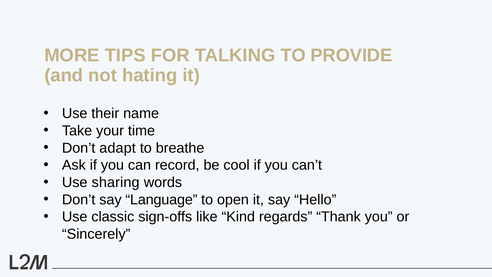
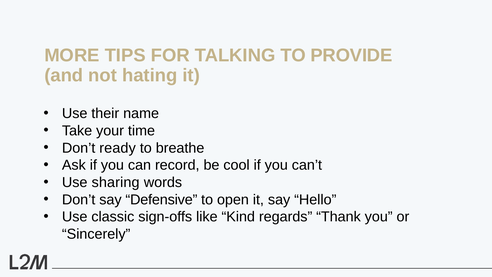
adapt: adapt -> ready (118, 148)
Language: Language -> Defensive (161, 199)
